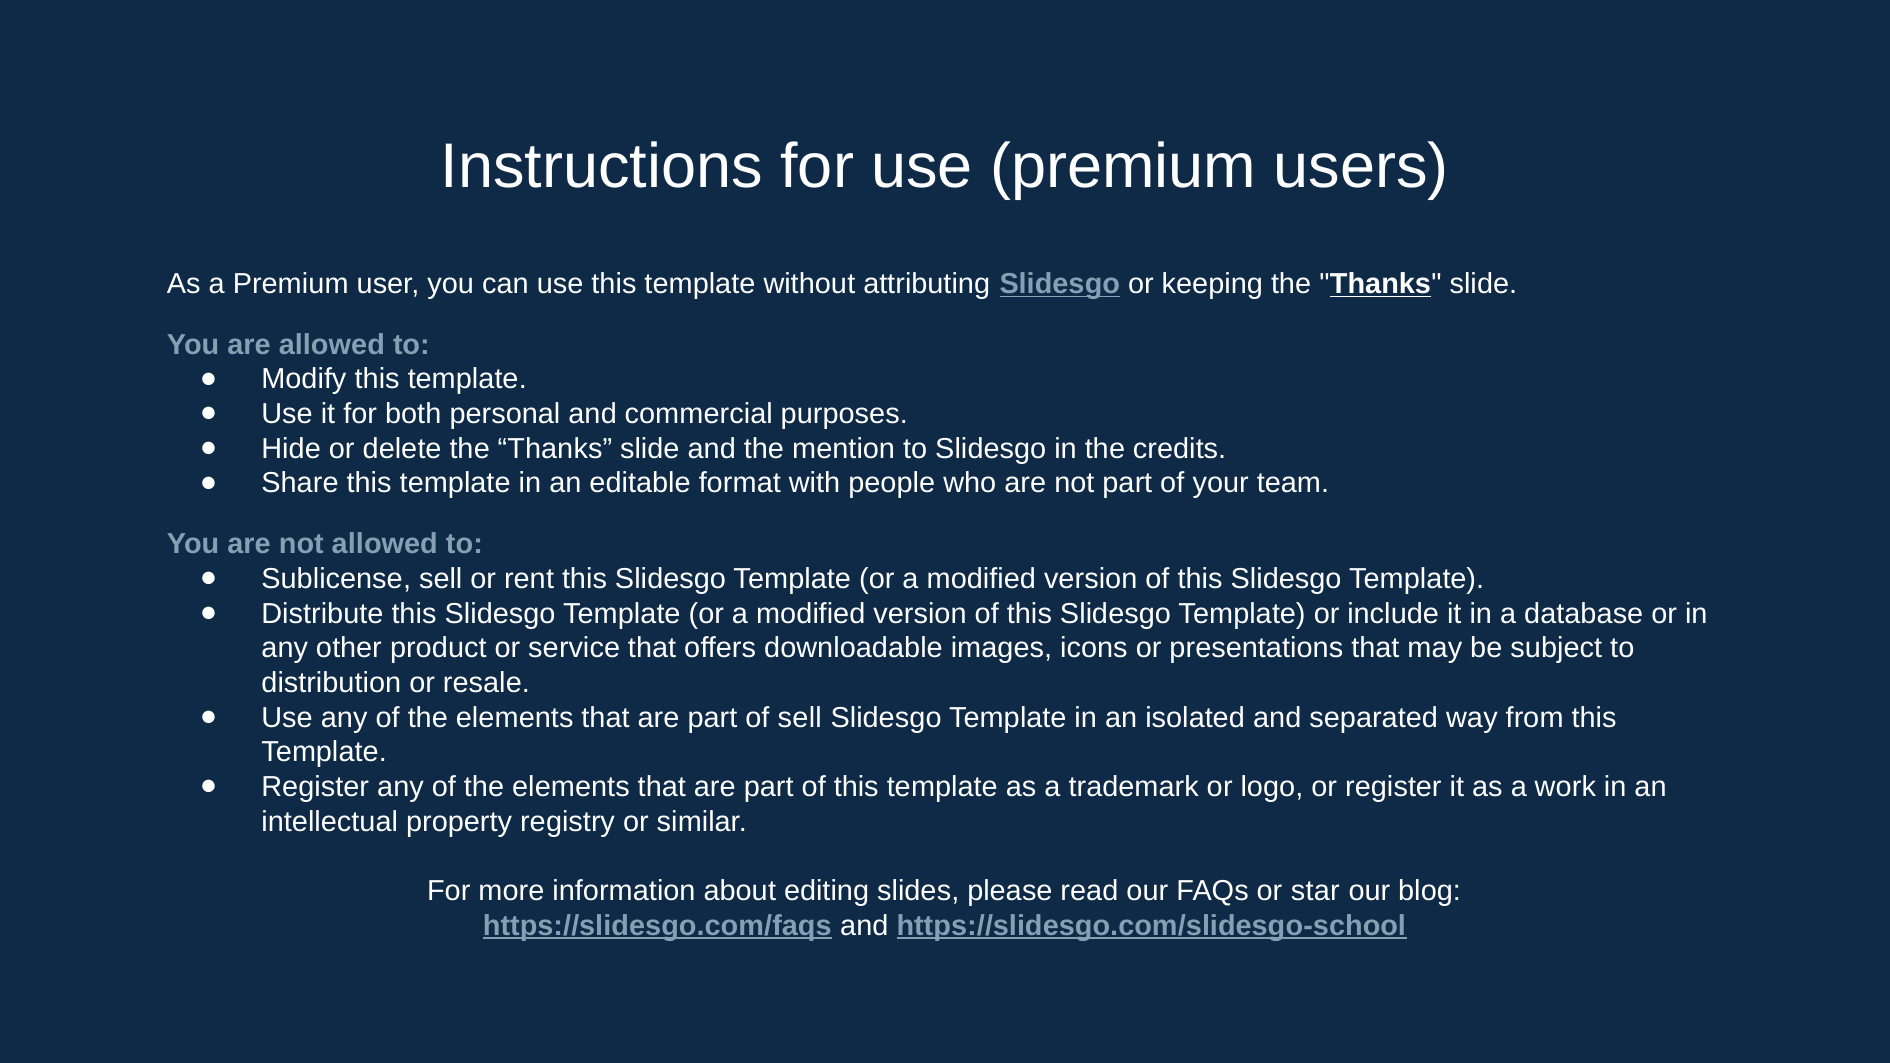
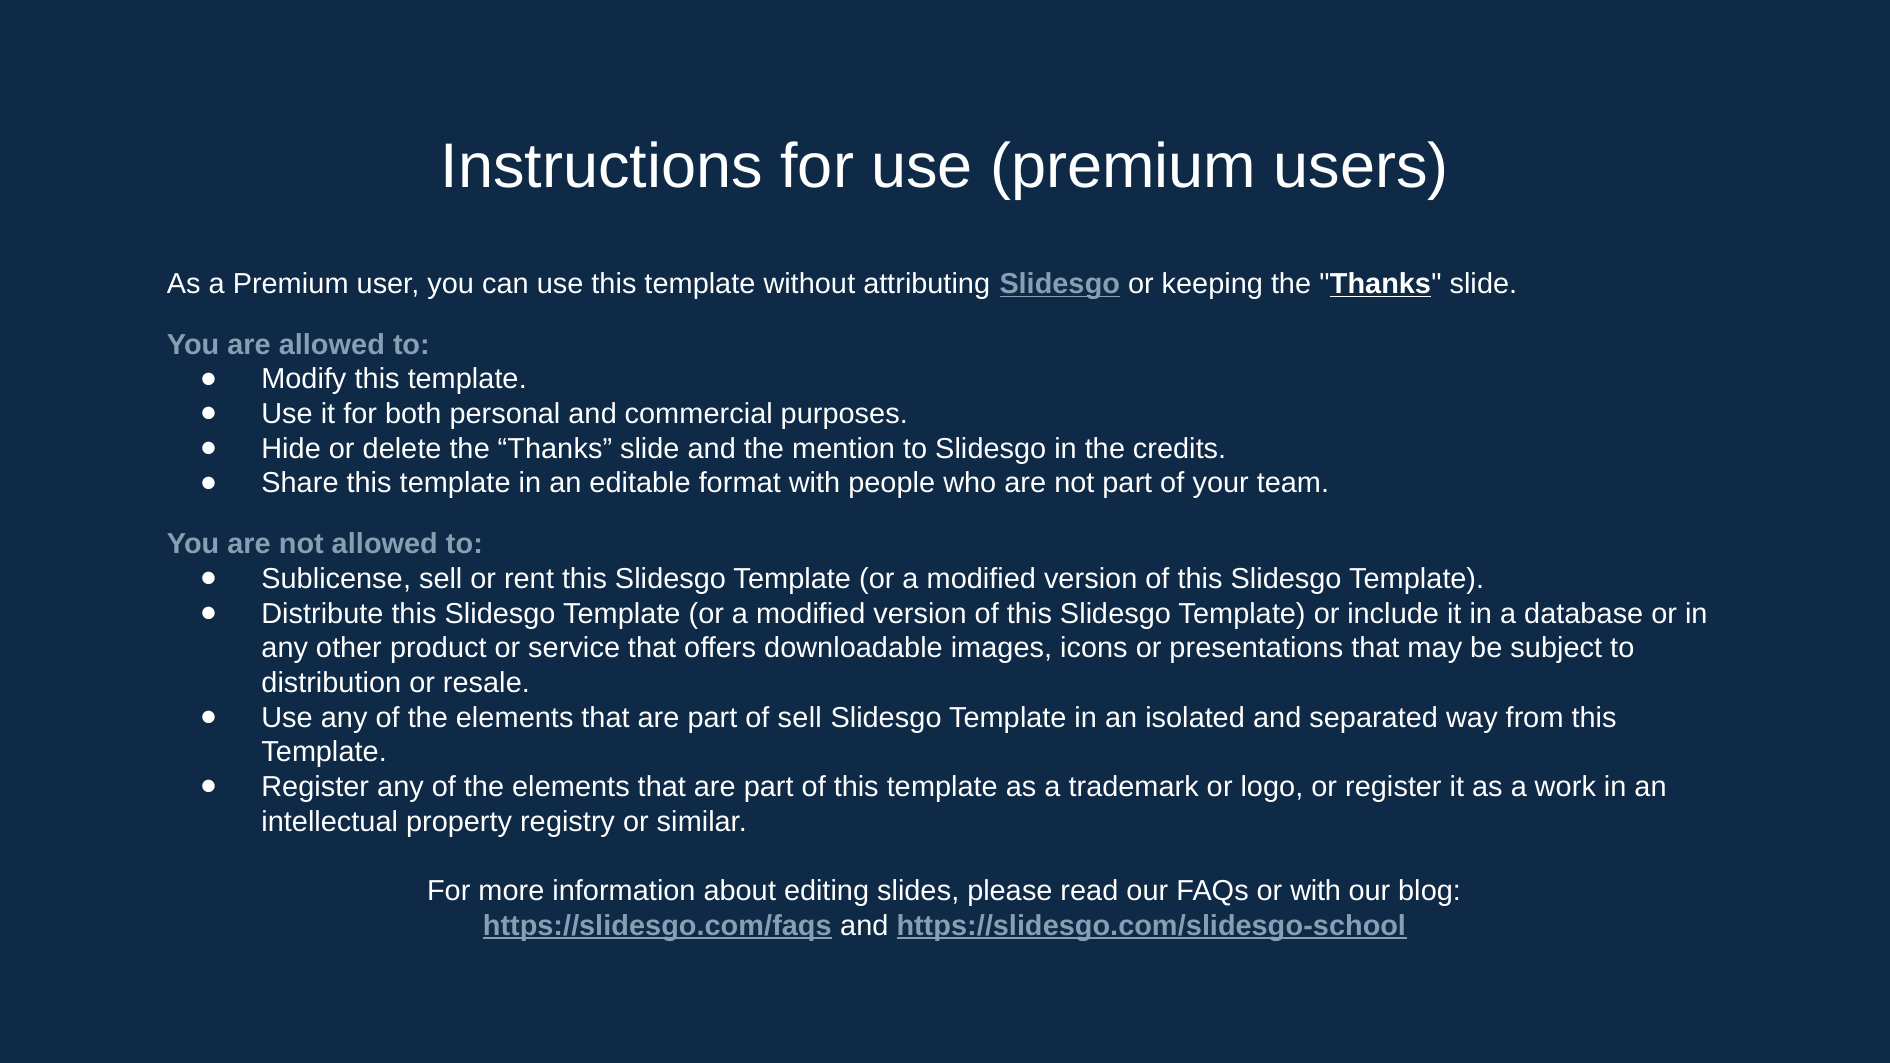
or star: star -> with (1316, 891)
